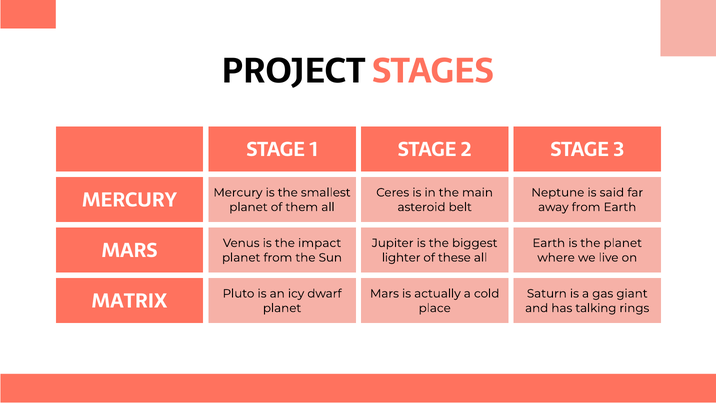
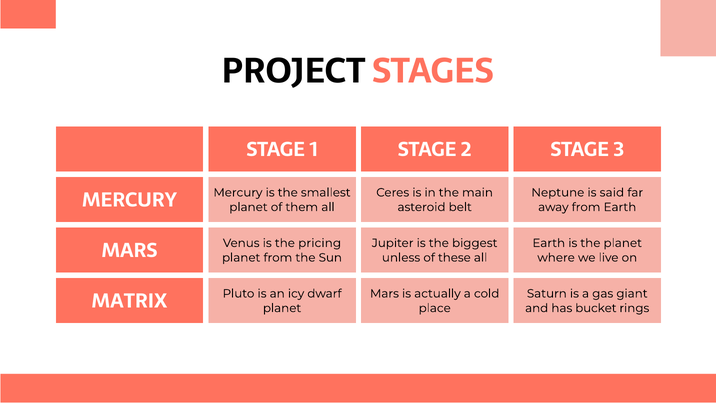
impact: impact -> pricing (320, 243)
lighter: lighter -> unless (401, 257)
talking: talking -> bucket (596, 308)
